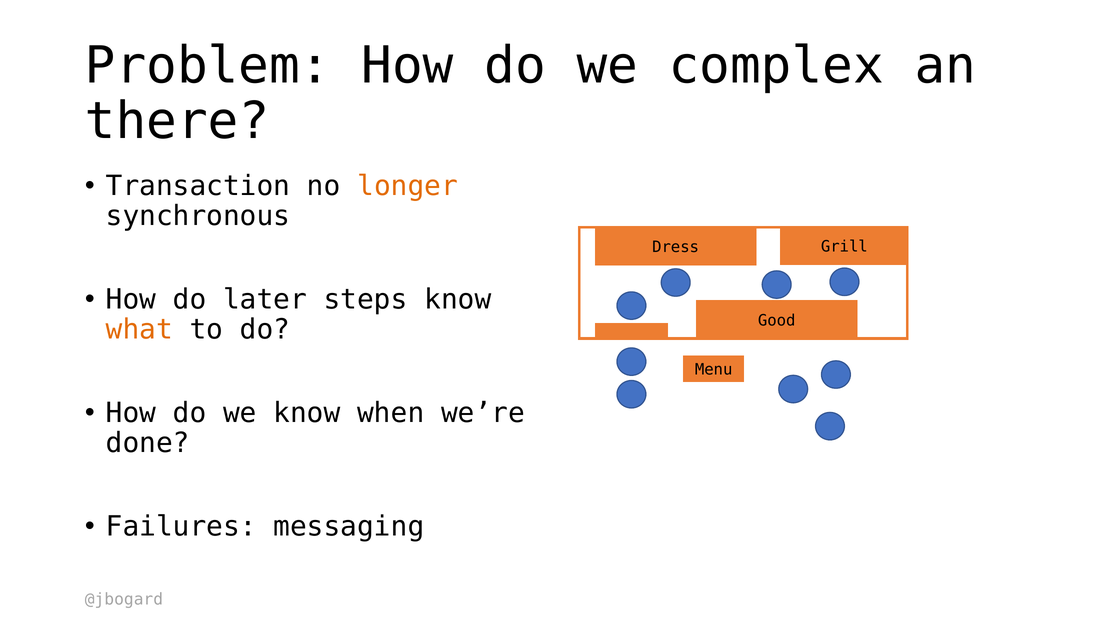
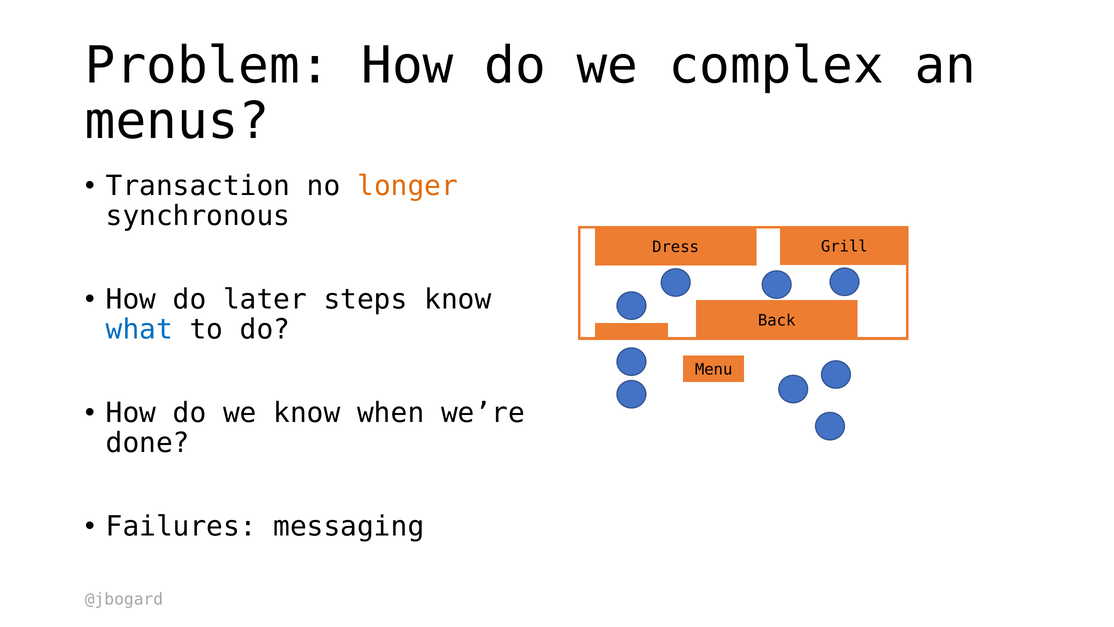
there: there -> menus (177, 121)
Good: Good -> Back (777, 320)
what colour: orange -> blue (139, 329)
